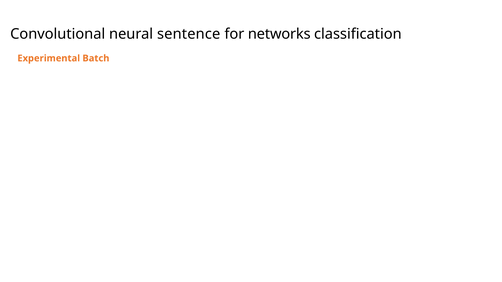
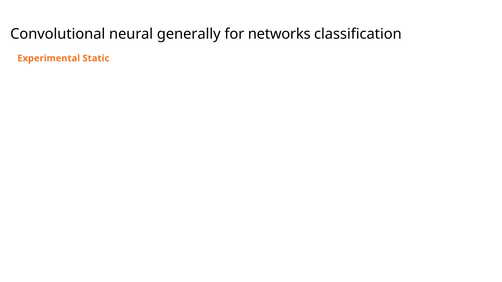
sentence: sentence -> generally (189, 34)
Batch: Batch -> Static (96, 58)
